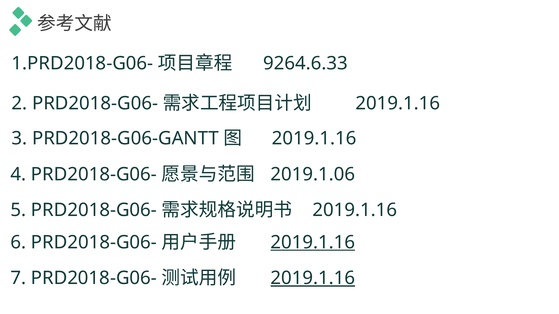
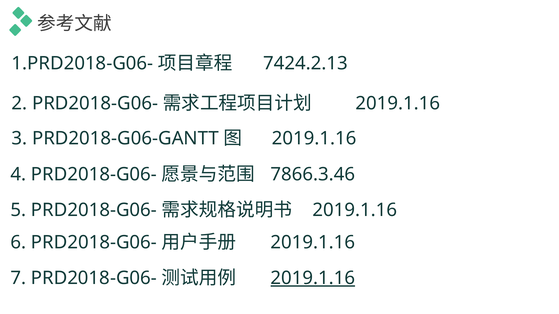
9264.6.33: 9264.6.33 -> 7424.2.13 (305, 63)
2019.1.06: 2019.1.06 -> 7866.3.46 (313, 174)
2019.1.16 underline: present -> none (313, 243)
